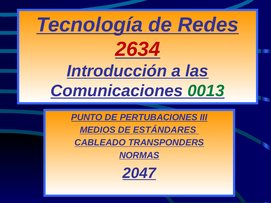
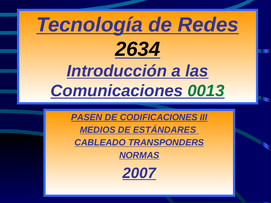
2634 colour: red -> black (138, 49)
PUNTO: PUNTO -> PASEN (87, 118)
PERTUBACIONES: PERTUBACIONES -> CODIFICACIONES (159, 118)
2047: 2047 -> 2007 (139, 173)
